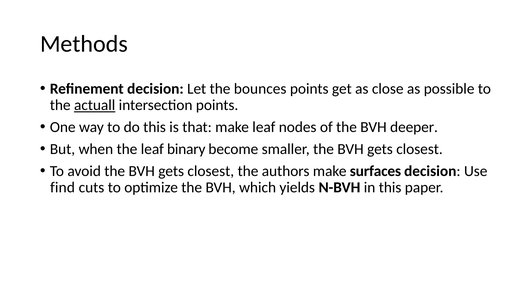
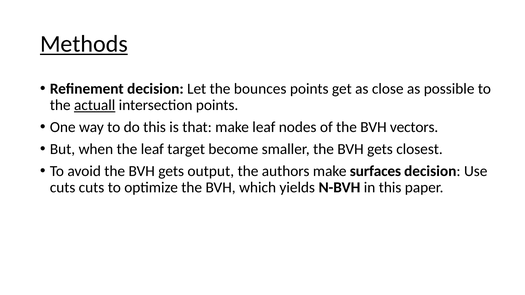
Methods underline: none -> present (84, 44)
deeper: deeper -> vectors (414, 127)
binary: binary -> target (186, 149)
closest: closest -> output (211, 171)
find: find -> cuts (63, 188)
